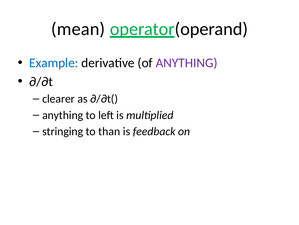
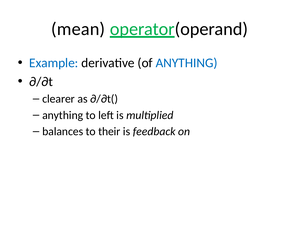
ANYTHING colour: purple -> blue (187, 63)
stringing: stringing -> balances (63, 131)
than: than -> their (109, 131)
